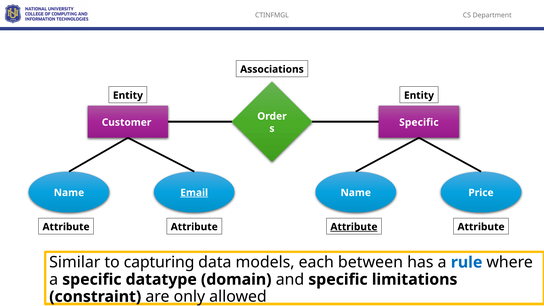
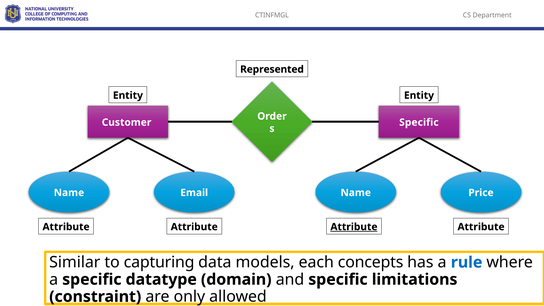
Associations: Associations -> Represented (272, 69)
Email underline: present -> none (194, 193)
between: between -> concepts (371, 262)
